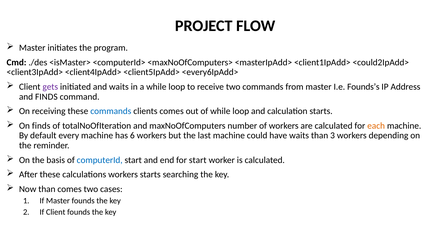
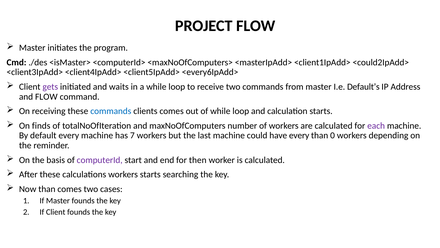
Founds’s: Founds’s -> Default’s (363, 87)
and FINDS: FINDS -> FLOW (46, 96)
each colour: orange -> purple (376, 125)
6: 6 -> 7 (132, 135)
have waits: waits -> every (299, 135)
3: 3 -> 0 (333, 135)
computerId colour: blue -> purple (100, 160)
for start: start -> then (198, 160)
